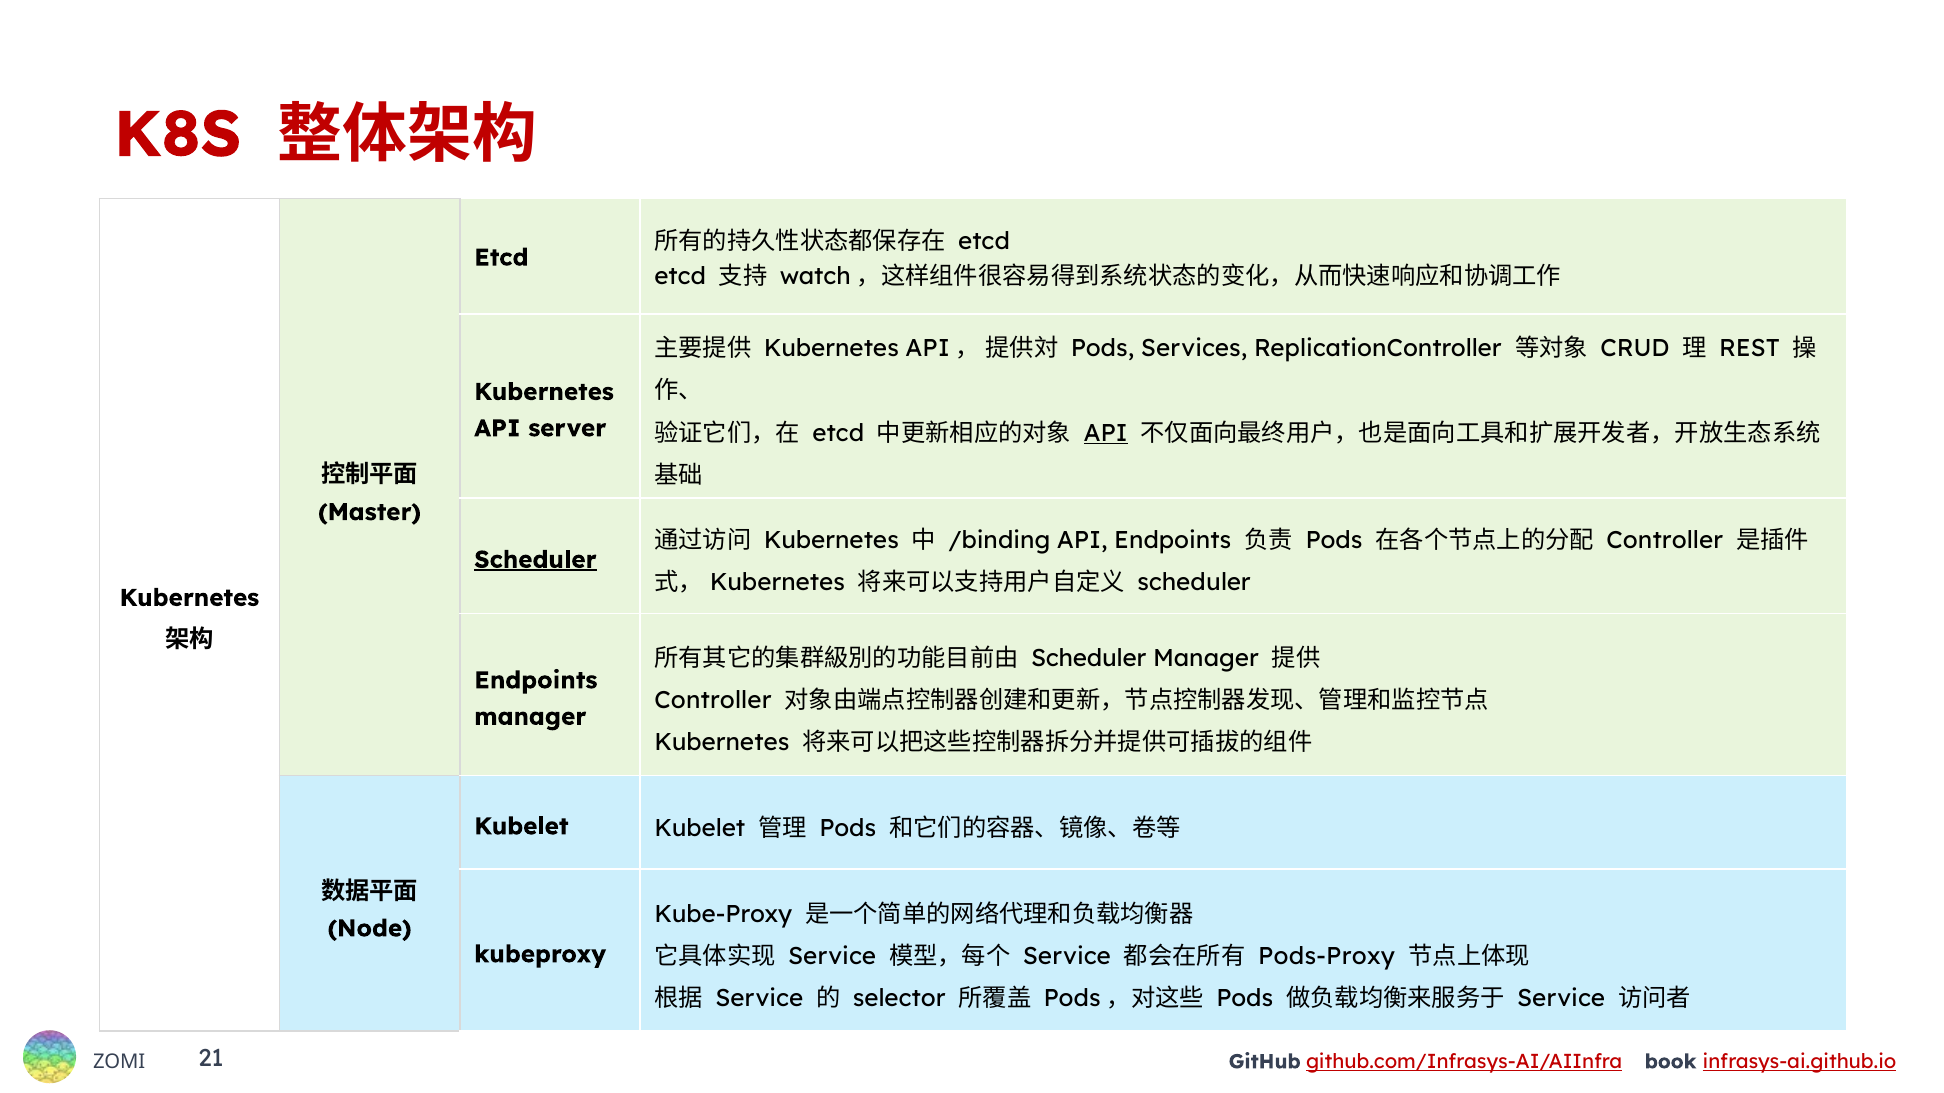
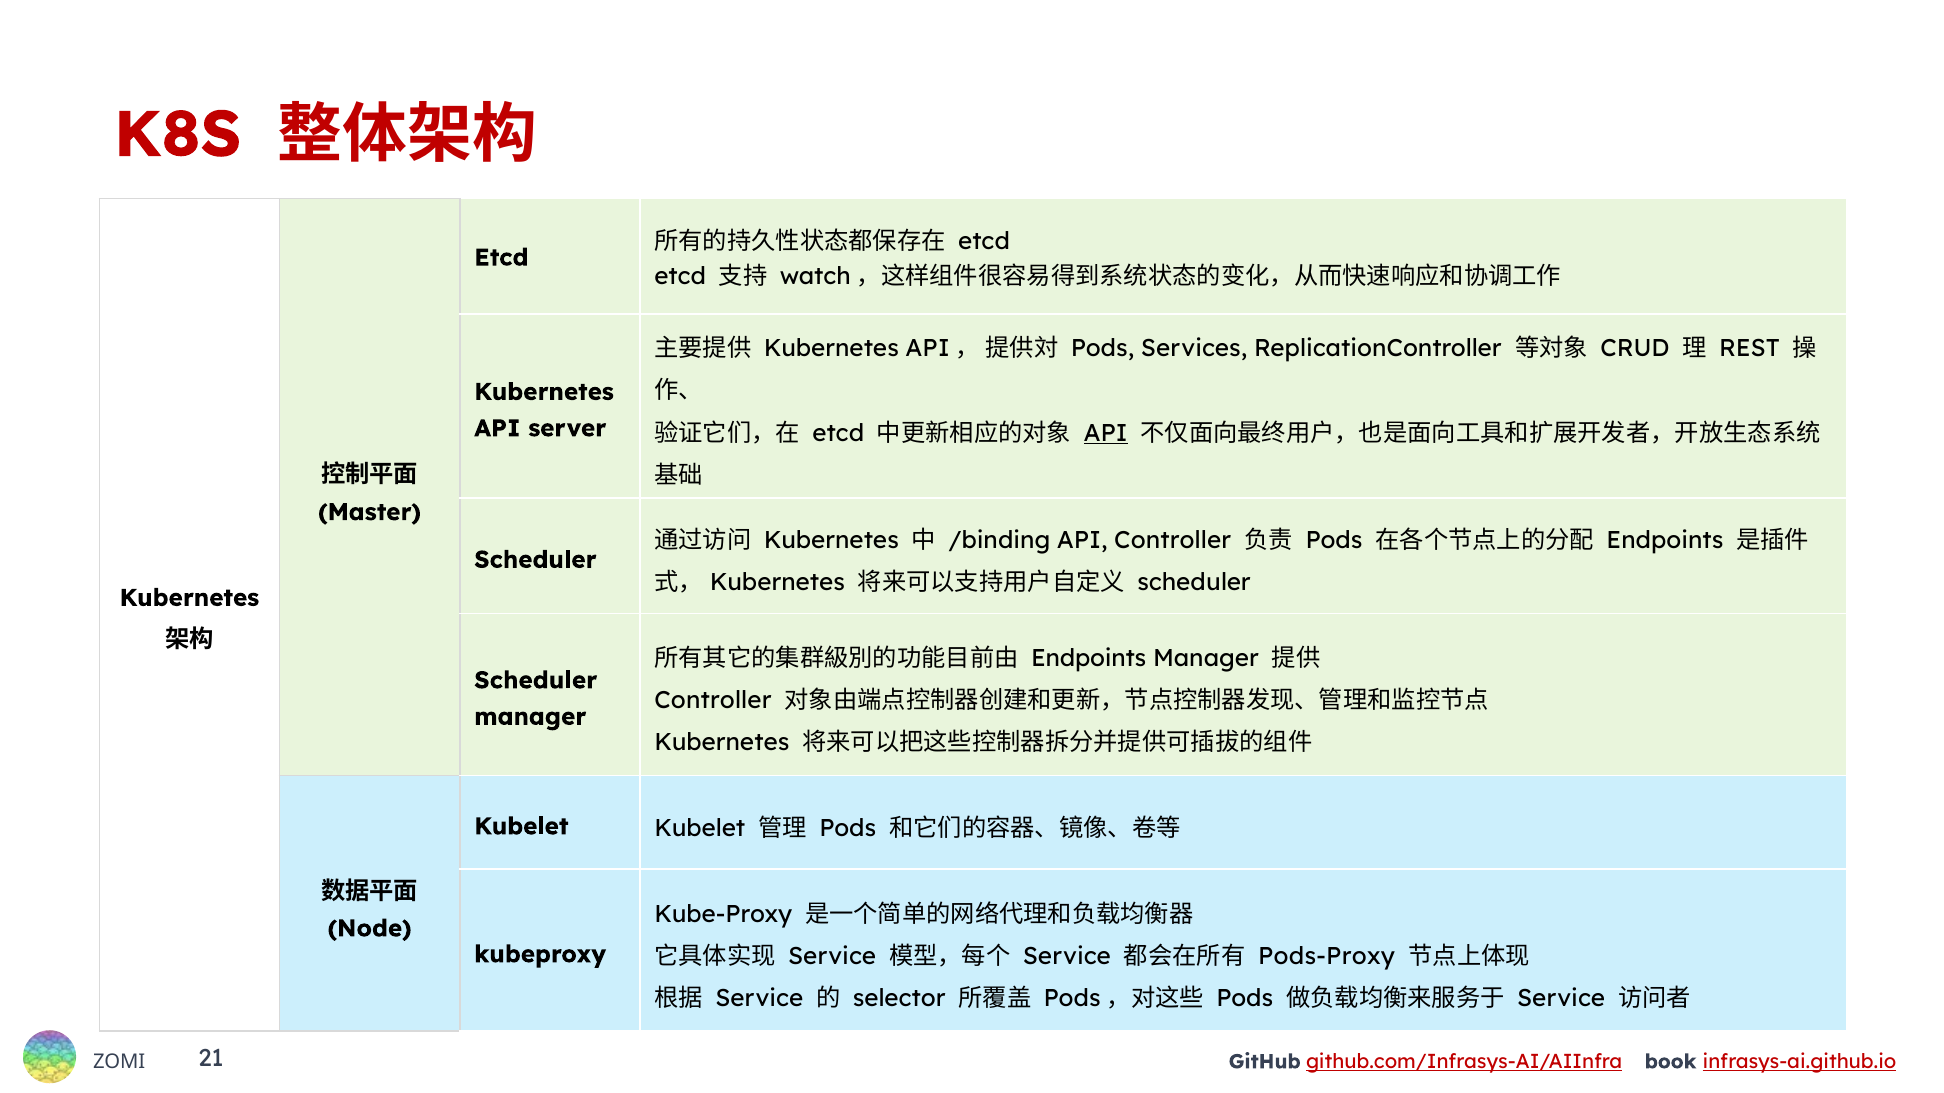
API Endpoints: Endpoints -> Controller (1173, 541)
Controller: Controller -> Endpoints (1665, 541)
Scheduler underline: present -> none (535, 560)
Scheduler: Scheduler -> Endpoints (1089, 658)
Endpoints: Endpoints -> Scheduler (536, 680)
